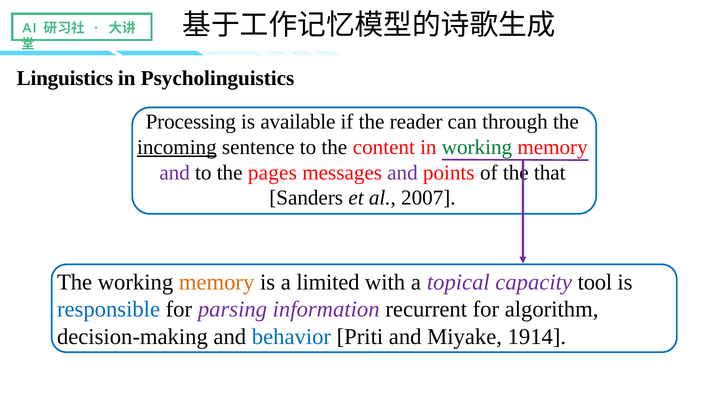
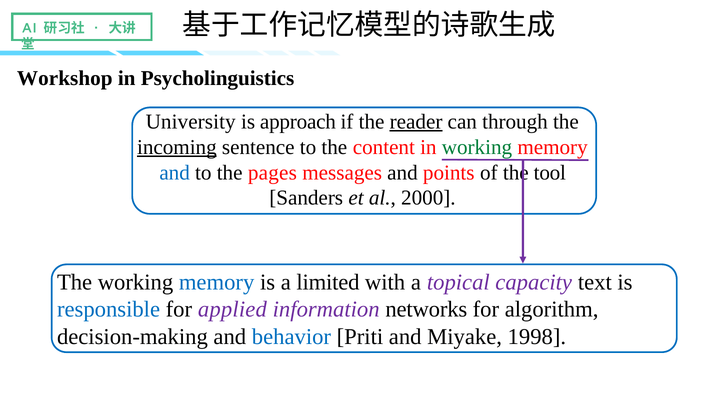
Linguistics: Linguistics -> Workshop (65, 78)
Processing: Processing -> University (191, 122)
available: available -> approach (298, 122)
reader underline: none -> present (416, 122)
and colour: purple -> blue (175, 172)
and colour: purple -> black (402, 172)
that: that -> tool (550, 172)
2007: 2007 -> 2000 (428, 198)
memory colour: orange -> blue (217, 282)
tool: tool -> text (595, 282)
parsing: parsing -> applied (232, 309)
recurrent: recurrent -> networks (426, 309)
1914: 1914 -> 1998 (537, 336)
